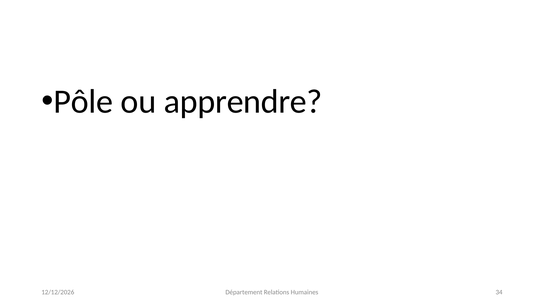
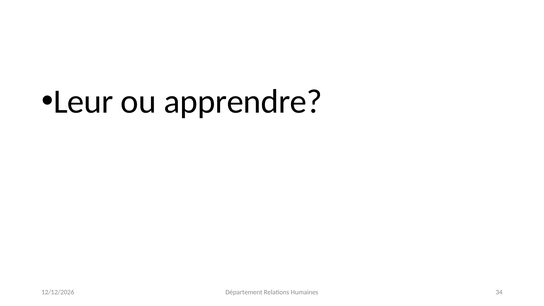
Pôle: Pôle -> Leur (83, 102)
